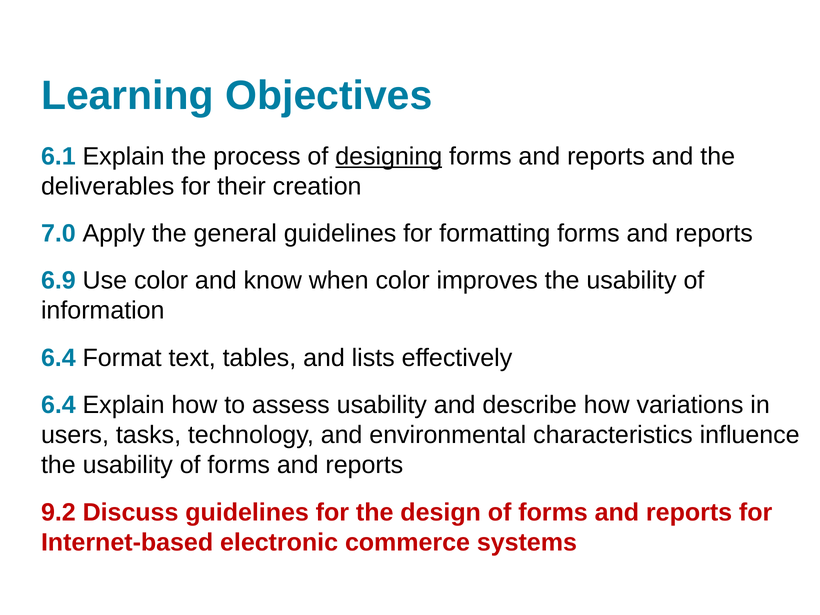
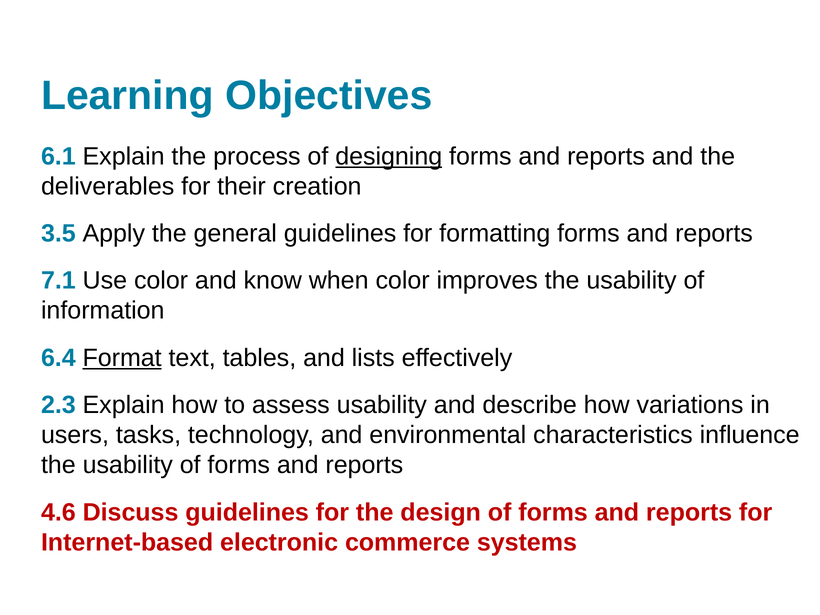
7.0: 7.0 -> 3.5 (58, 234)
6.9: 6.9 -> 7.1 (58, 281)
Format underline: none -> present (122, 358)
6.4: 6.4 -> 2.3 (58, 405)
9.2: 9.2 -> 4.6 (58, 512)
